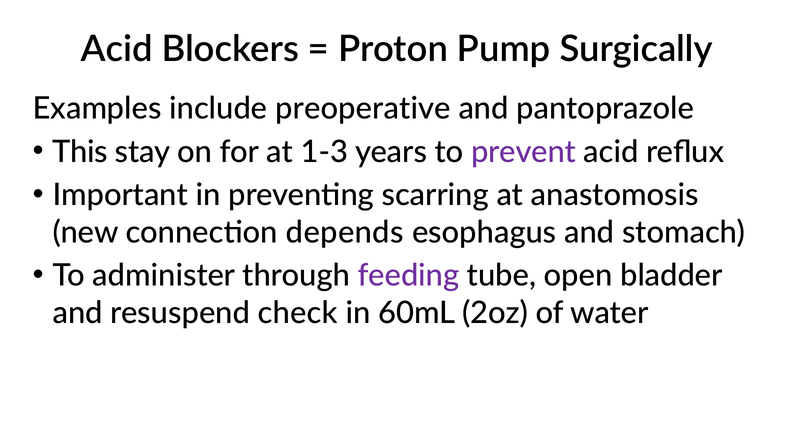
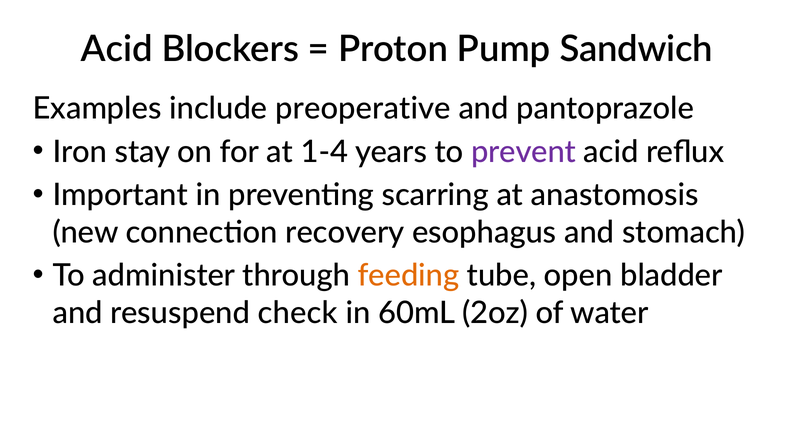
Surgically: Surgically -> Sandwich (636, 49)
This: This -> Iron (80, 152)
1-3: 1-3 -> 1-4 (324, 152)
depends: depends -> recovery (345, 232)
feeding colour: purple -> orange (408, 276)
